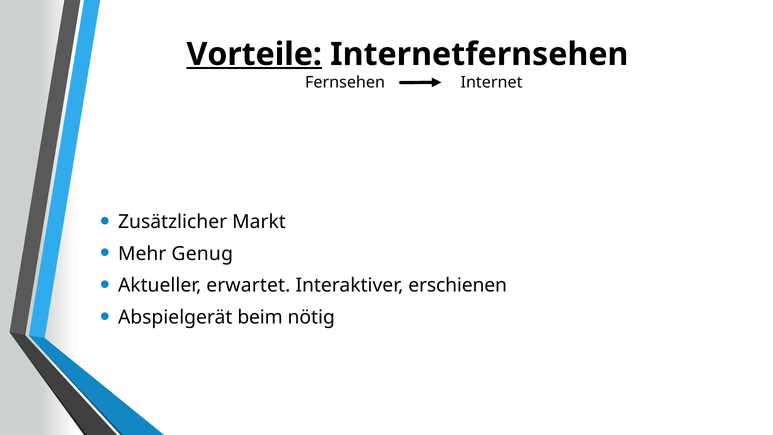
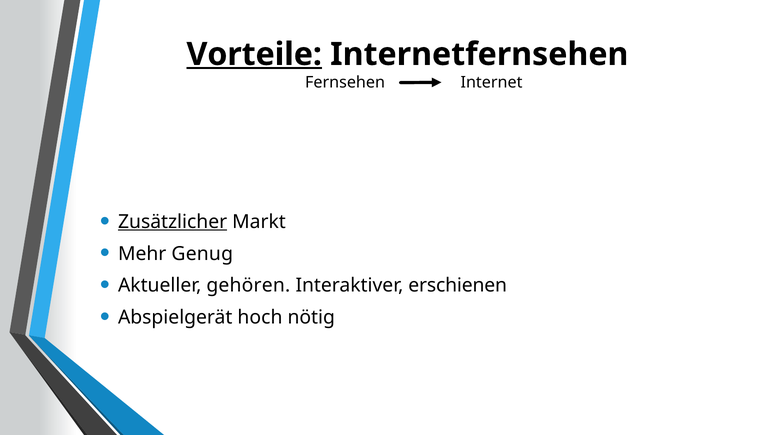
Zusätzlicher underline: none -> present (173, 222)
erwartet: erwartet -> gehören (248, 285)
beim: beim -> hoch (260, 317)
